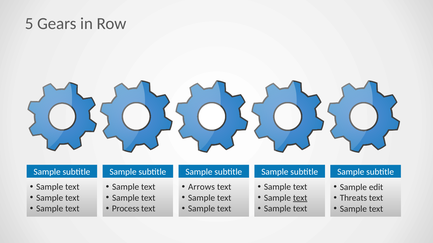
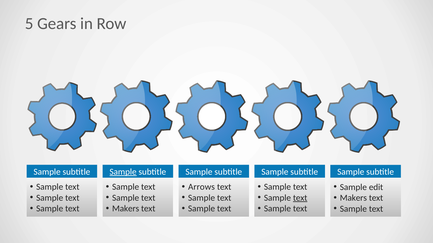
Sample underline: none -> present (123, 172)
Threats: Threats -> Makers (353, 198)
Process: Process -> Makers (126, 209)
